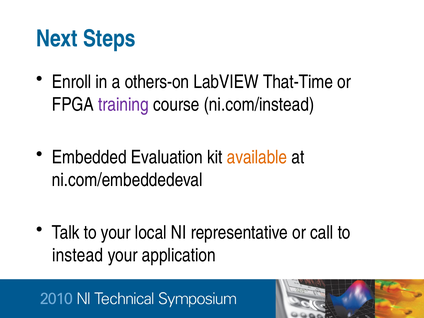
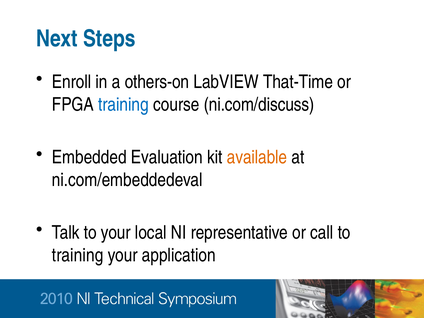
training colour: purple -> blue (124, 105)
ni.com/instead: ni.com/instead -> ni.com/discuss (259, 105)
instead: instead -> training (78, 255)
